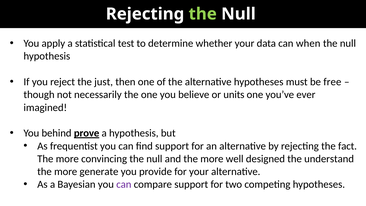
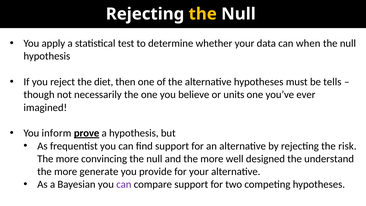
the colour: light green -> yellow (203, 14)
just: just -> diet (104, 82)
free: free -> tells (332, 82)
behind: behind -> inform (56, 133)
fact: fact -> risk (347, 146)
